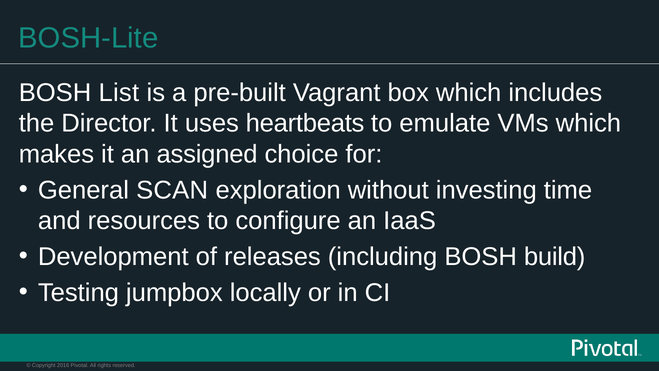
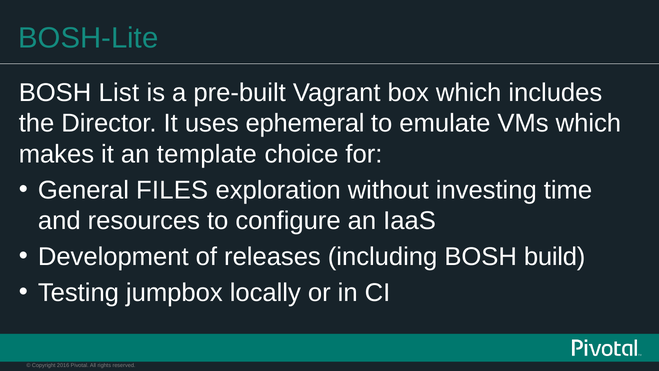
heartbeats: heartbeats -> ephemeral (305, 123)
assigned: assigned -> template (207, 154)
SCAN: SCAN -> FILES (172, 190)
